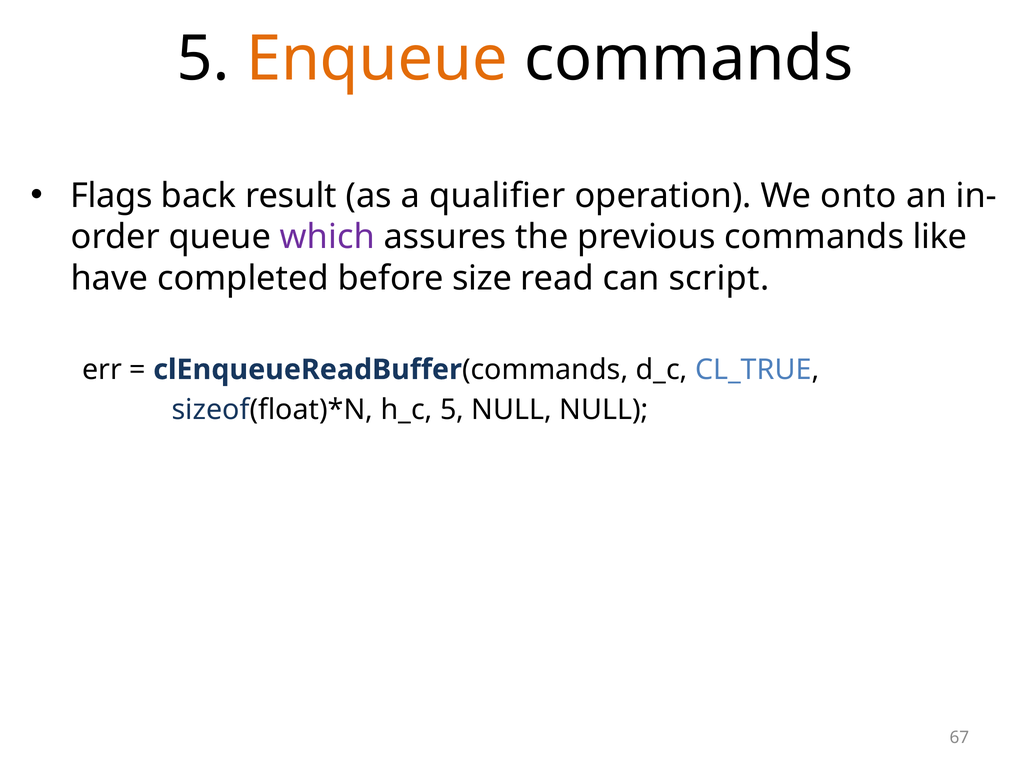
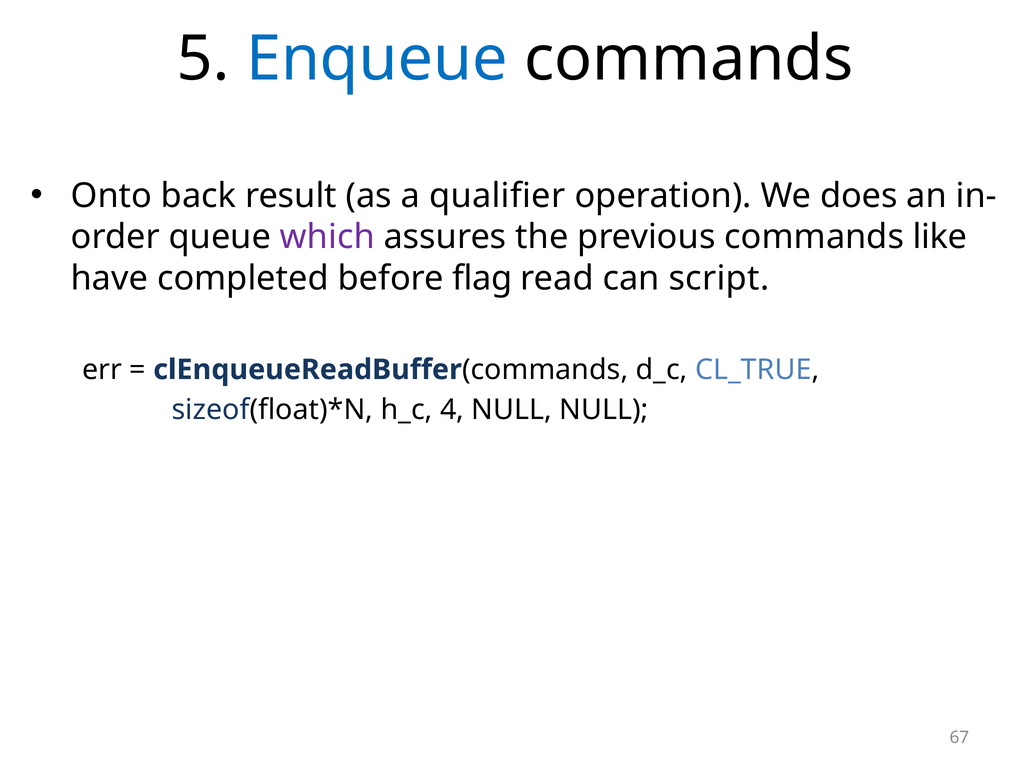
Enqueue colour: orange -> blue (377, 59)
Flags: Flags -> Onto (111, 196)
onto: onto -> does (859, 196)
size: size -> flag (482, 278)
h_c 5: 5 -> 4 (452, 409)
